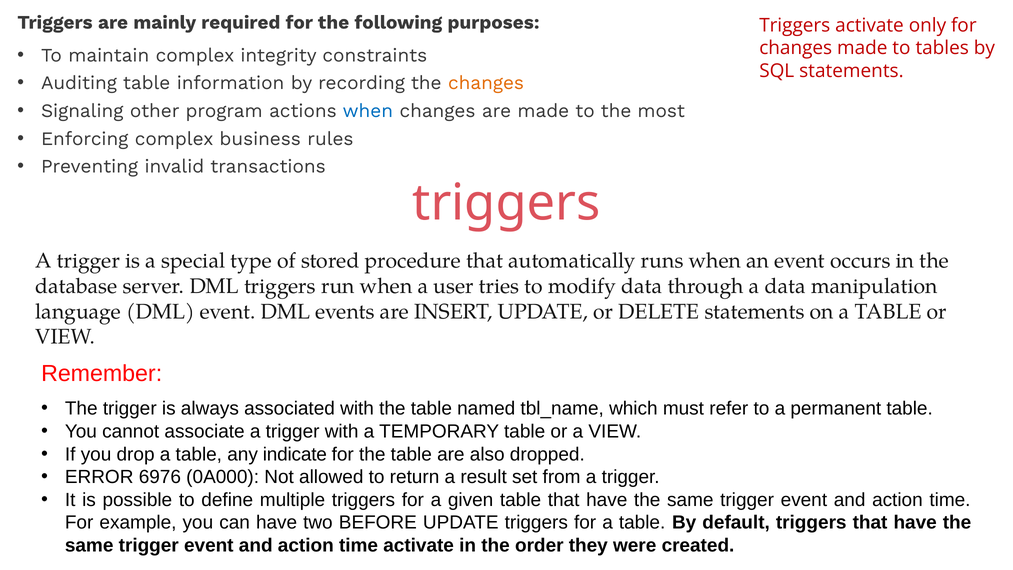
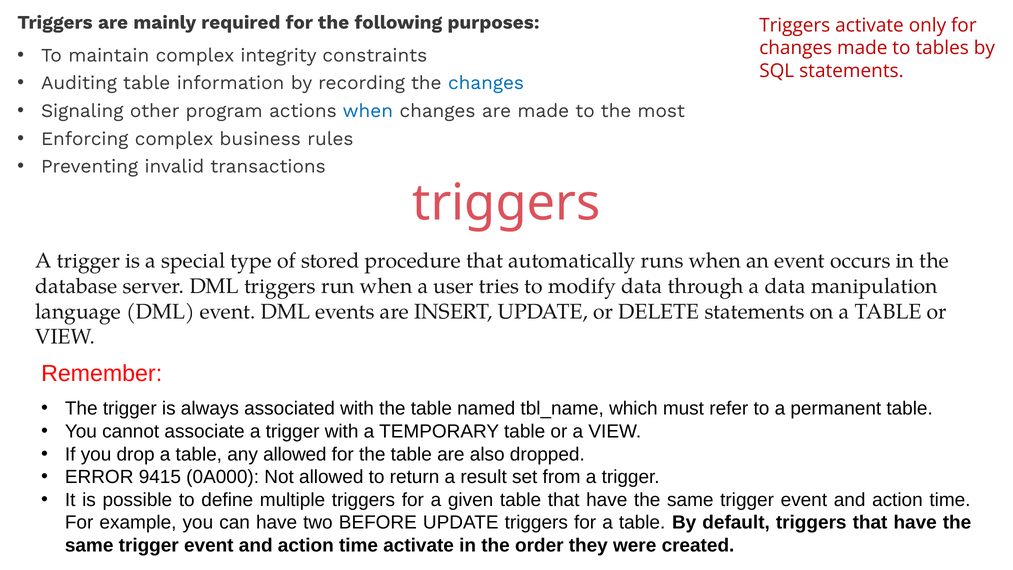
changes colour: orange -> blue (486, 83)
any indicate: indicate -> allowed (295, 454)
6976: 6976 -> 9415 (160, 477)
